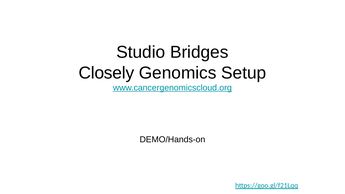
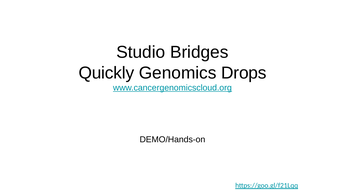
Closely: Closely -> Quickly (106, 73)
Setup: Setup -> Drops (244, 73)
